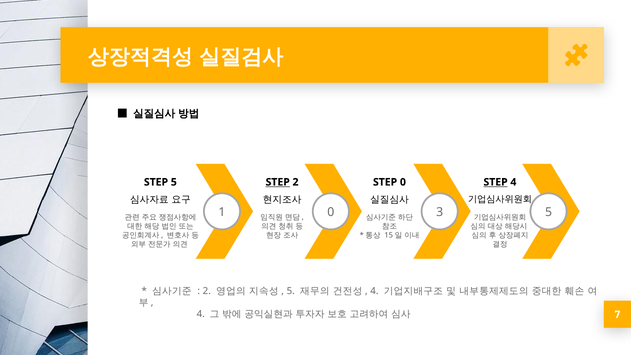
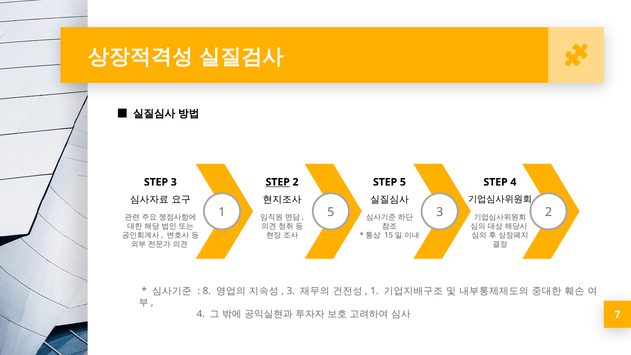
STEP 5: 5 -> 3 (174, 182)
STEP 0: 0 -> 5 (403, 182)
STEP underline: present -> none (496, 182)
1 0: 0 -> 5 (331, 212)
3 5: 5 -> 2 (549, 212)
2: 2 -> 8 (207, 291)
5: 5 -> 3 (291, 291)
4: 4 -> 1 (374, 291)
